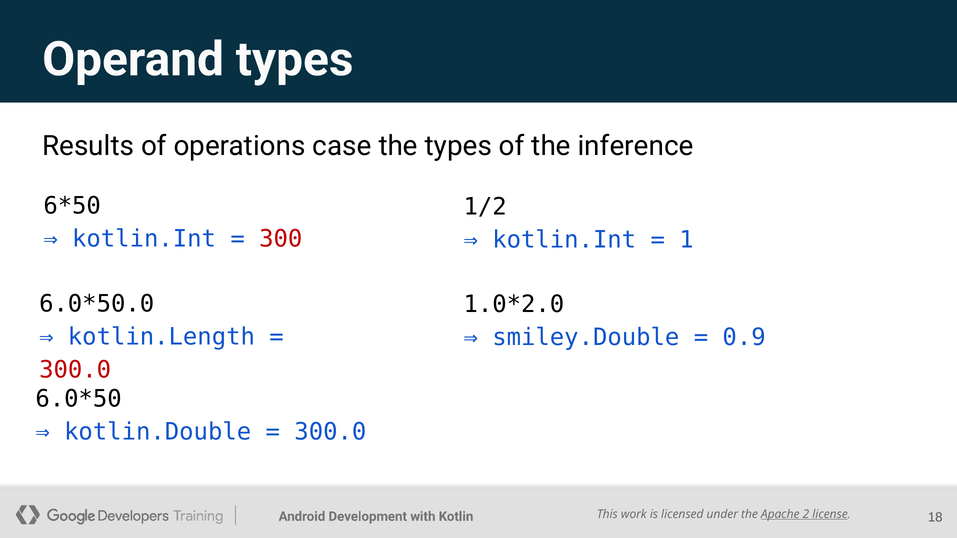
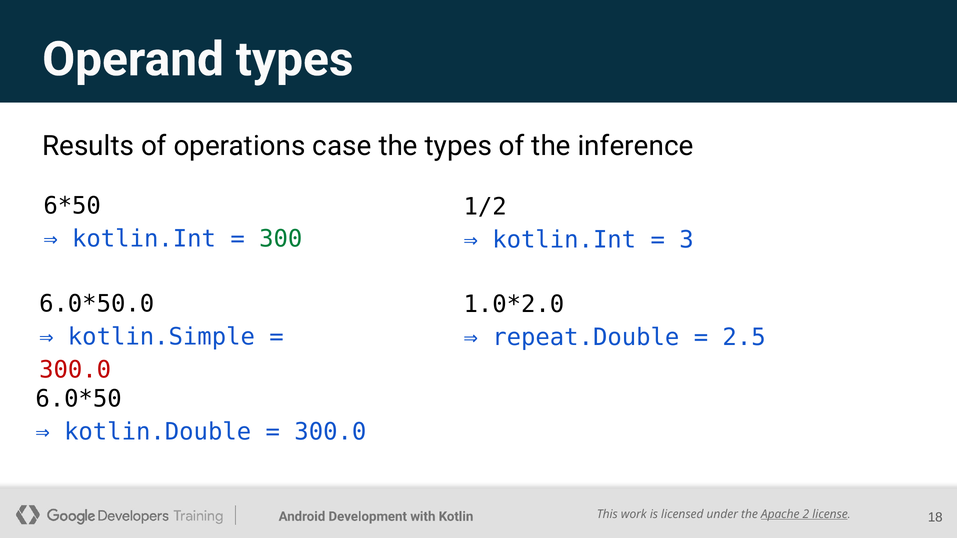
300 colour: red -> green (281, 239)
1: 1 -> 3 (687, 240)
kotlin.Length: kotlin.Length -> kotlin.Simple (161, 337)
smiley.Double: smiley.Double -> repeat.Double (586, 337)
0.9: 0.9 -> 2.5 (744, 337)
